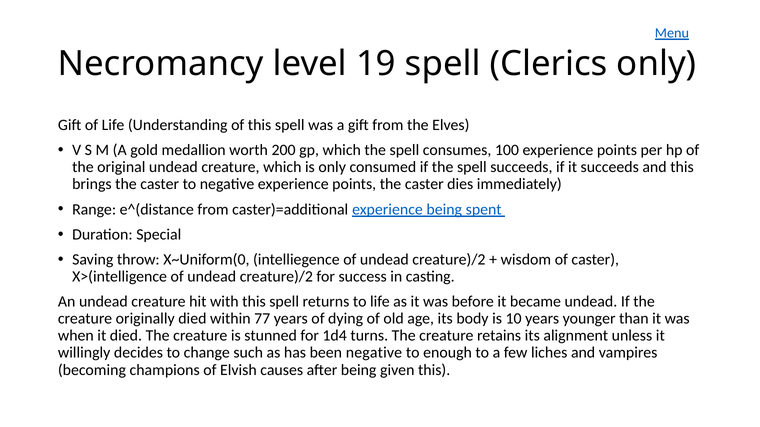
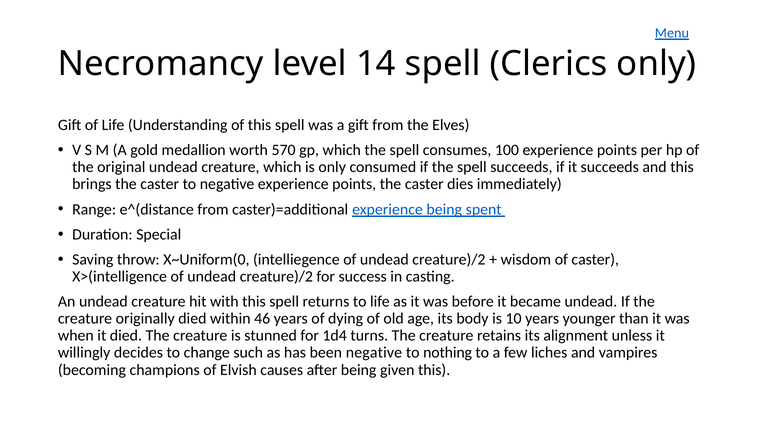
19: 19 -> 14 (376, 64)
200: 200 -> 570 (284, 150)
77: 77 -> 46 (262, 319)
enough: enough -> nothing (448, 353)
